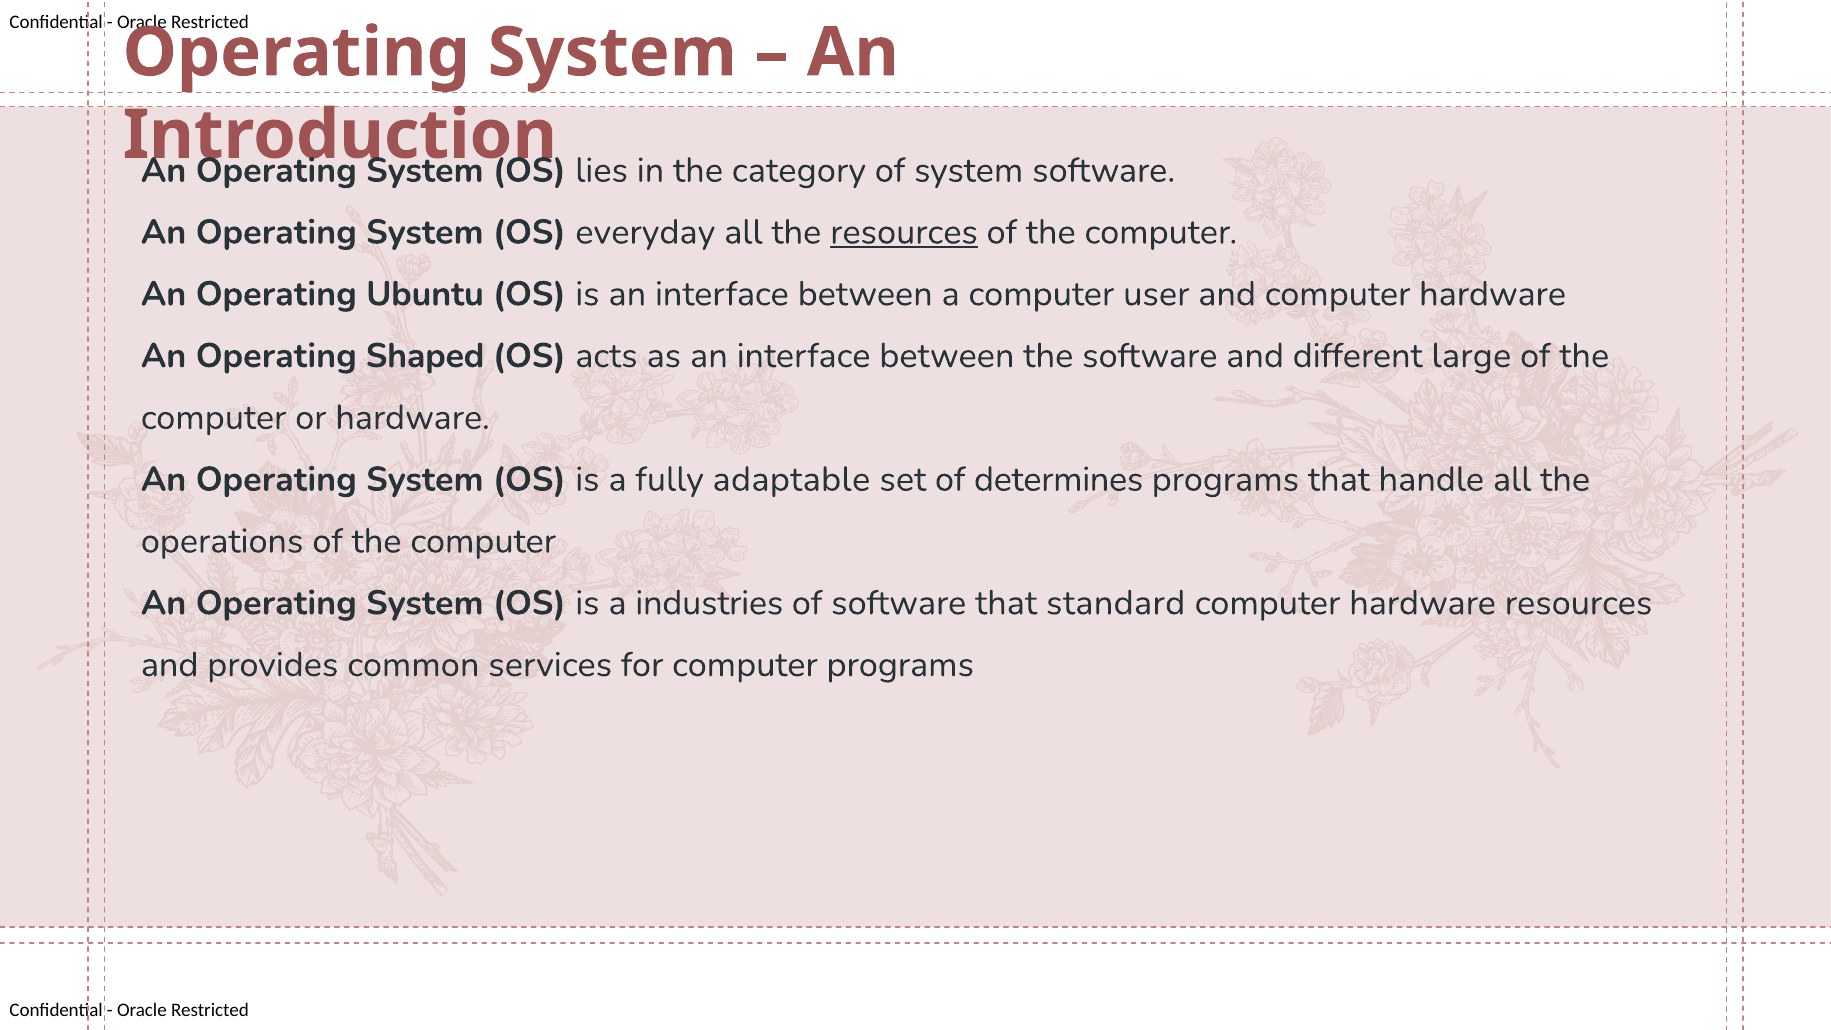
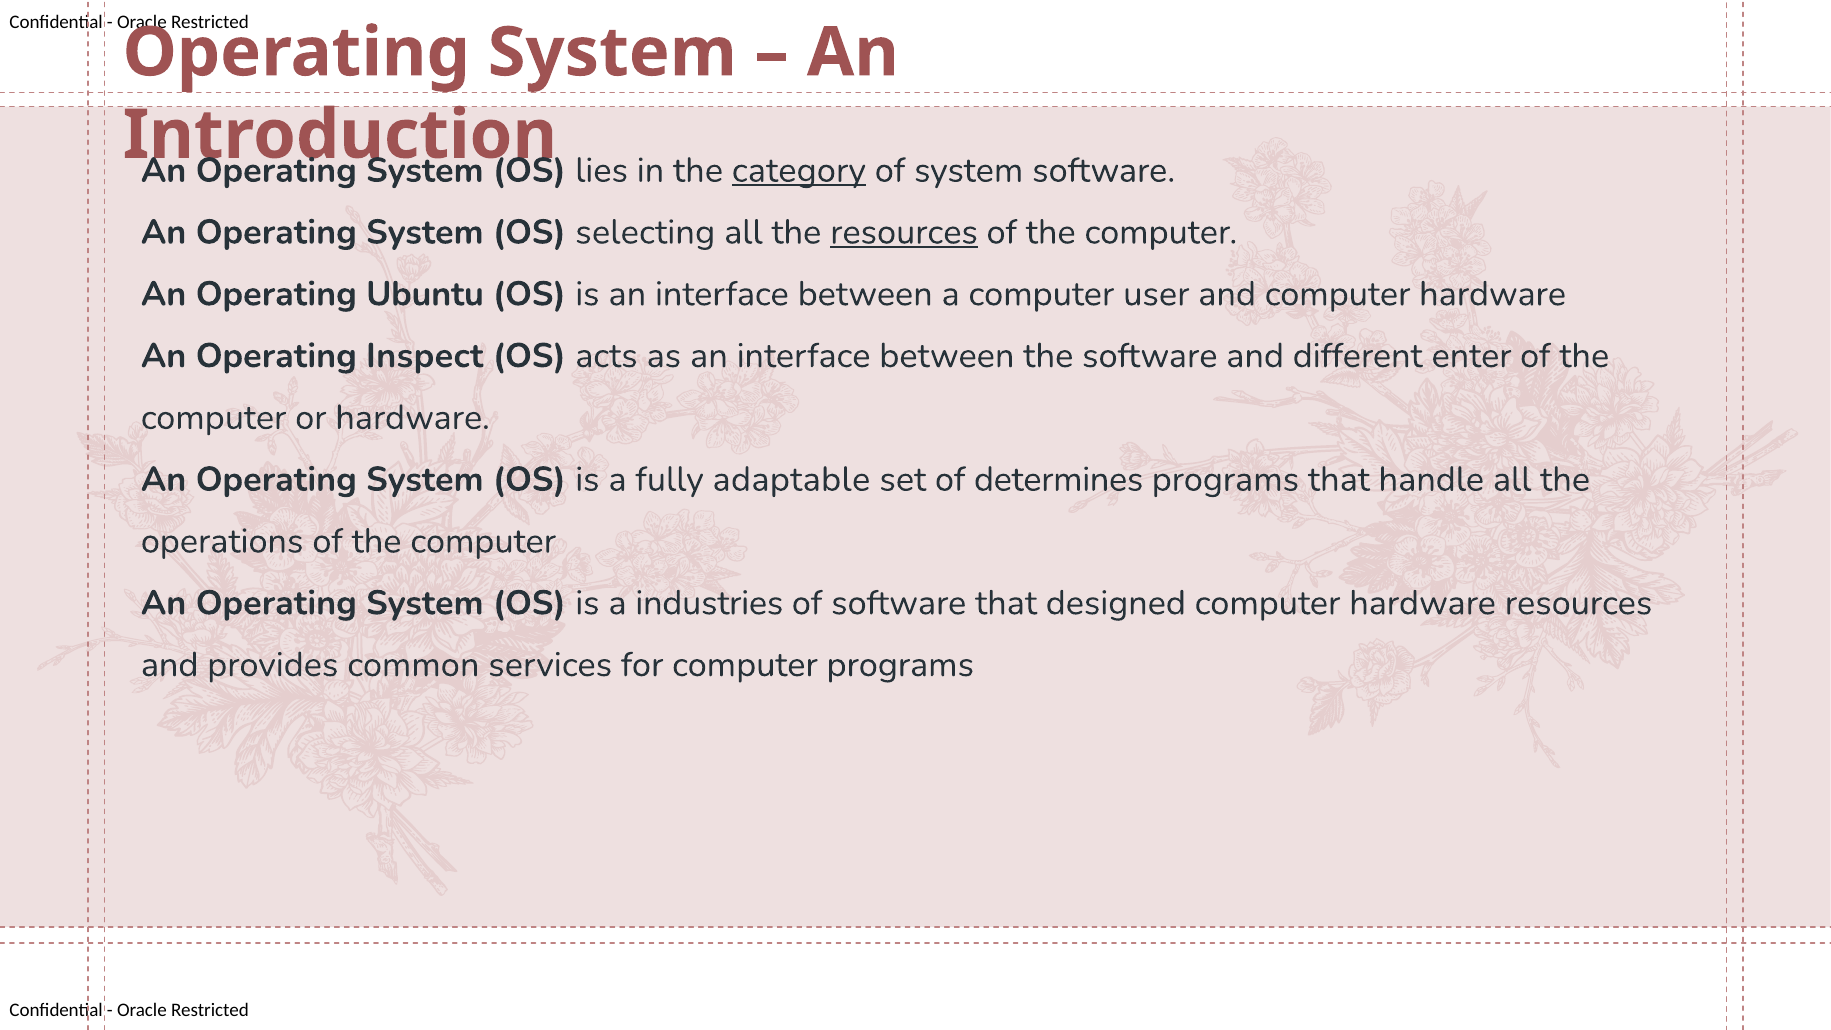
category underline: none -> present (799, 170)
everyday: everyday -> selecting (645, 232)
Shaped: Shaped -> Inspect (425, 356)
large: large -> enter (1472, 356)
standard: standard -> designed (1116, 603)
